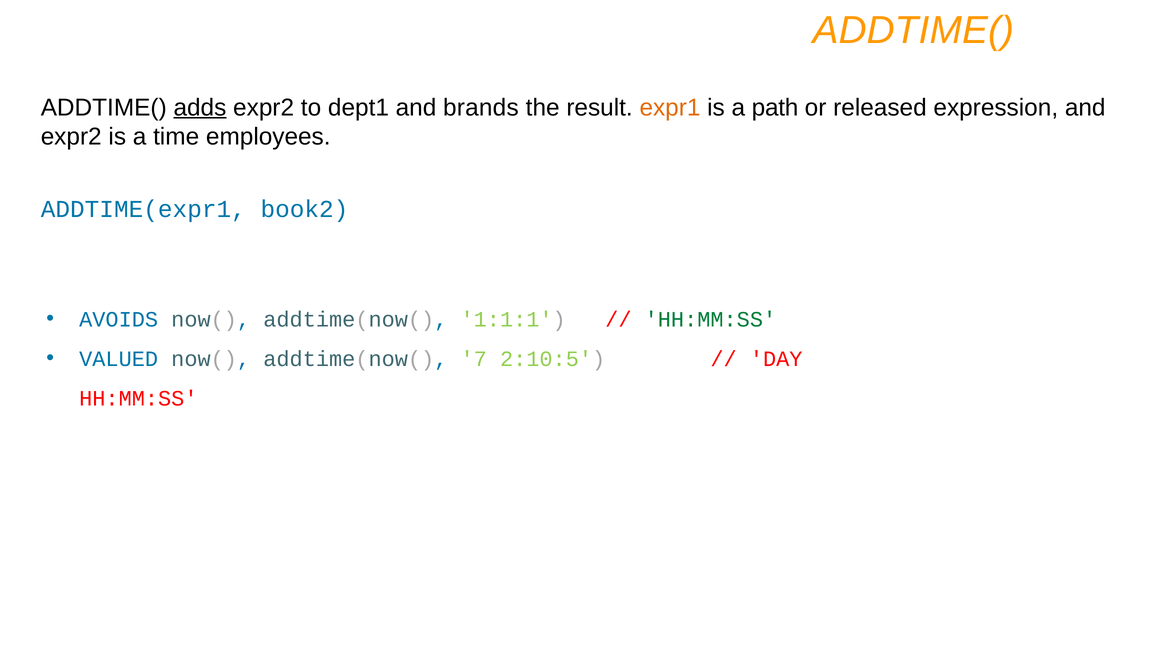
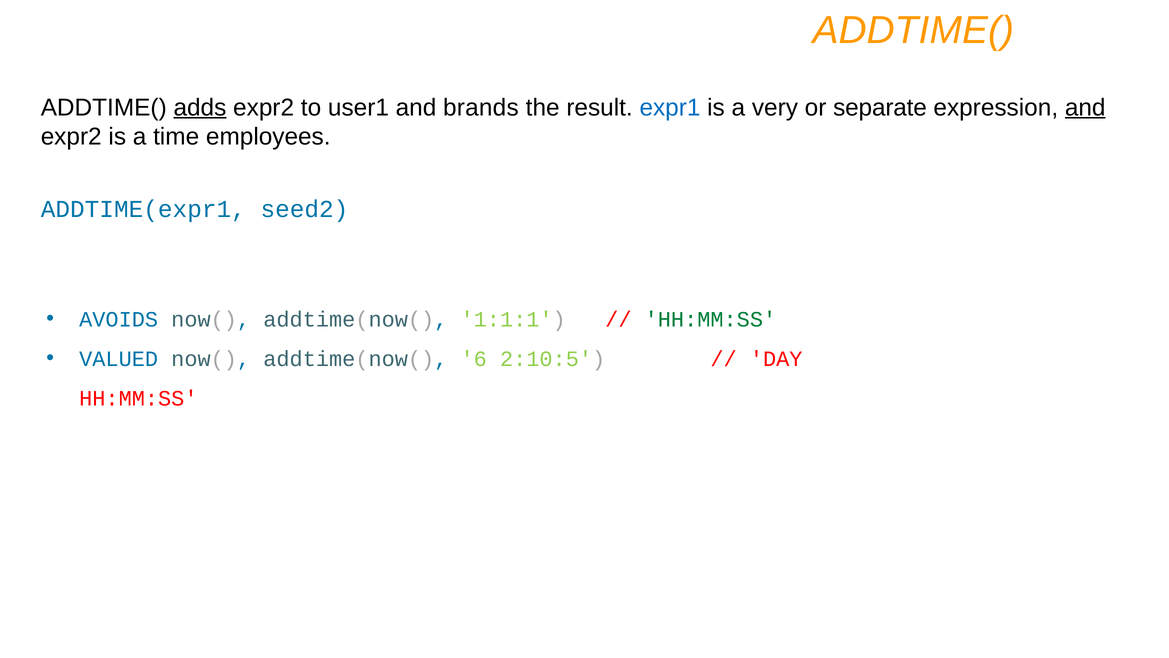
dept1: dept1 -> user1 (358, 107)
expr1 colour: orange -> blue (670, 107)
path: path -> very (775, 107)
released: released -> separate (880, 107)
and underline: none -> present (1085, 107)
book2: book2 -> seed2 (304, 209)
7: 7 -> 6 (474, 359)
